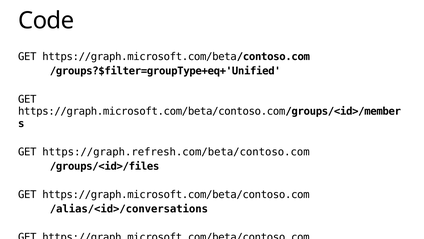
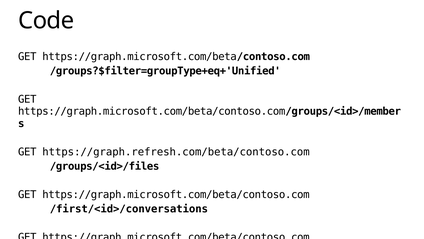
/alias/<id>/conversations: /alias/<id>/conversations -> /first/<id>/conversations (129, 209)
